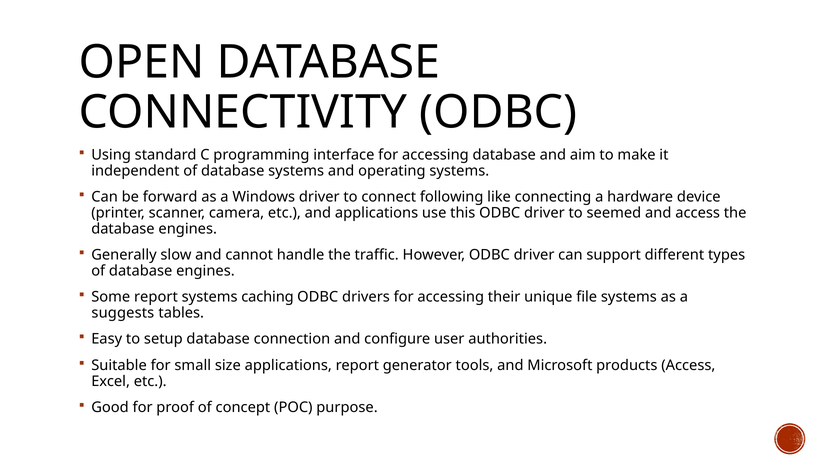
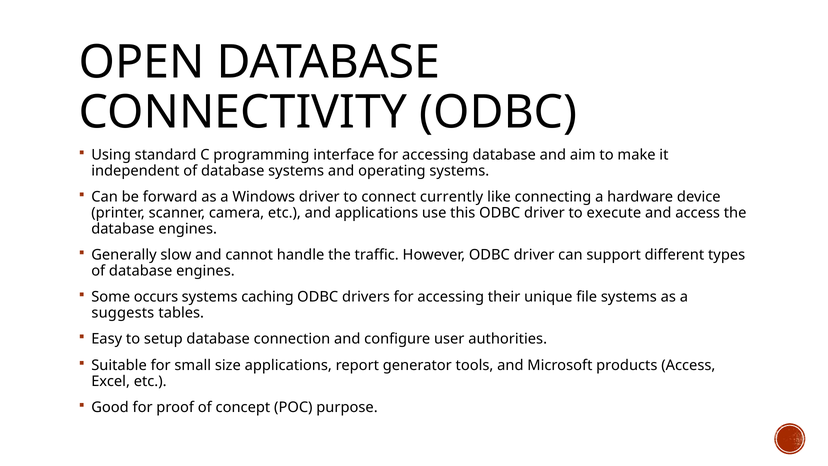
following: following -> currently (452, 197)
seemed: seemed -> execute (614, 213)
Some report: report -> occurs (156, 297)
